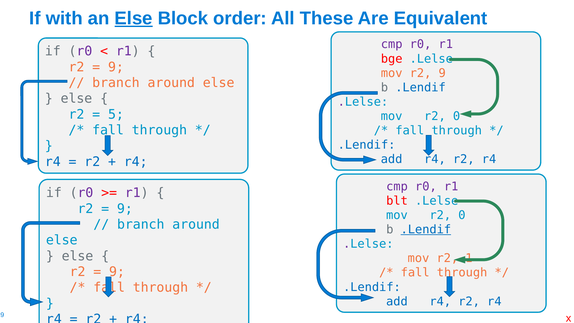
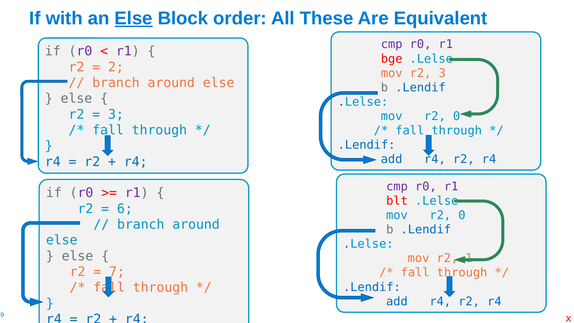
9: 9 -> 2 (116, 67)
r2 9: 9 -> 3 (442, 73)
5: 5 -> 3 (116, 114)
9: 9 -> 6 (125, 209)
.Lendif underline: present -> none (426, 230)
9: 9 -> 7 (117, 272)
